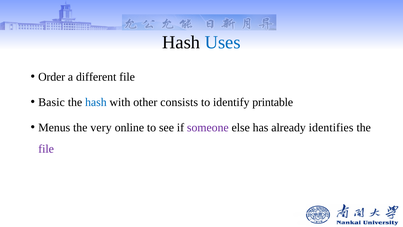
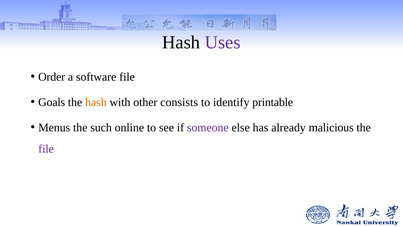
Uses colour: blue -> purple (223, 42)
different: different -> software (96, 77)
Basic: Basic -> Goals (52, 102)
hash colour: blue -> orange (96, 102)
very: very -> such (101, 128)
identifies: identifies -> malicious (331, 128)
